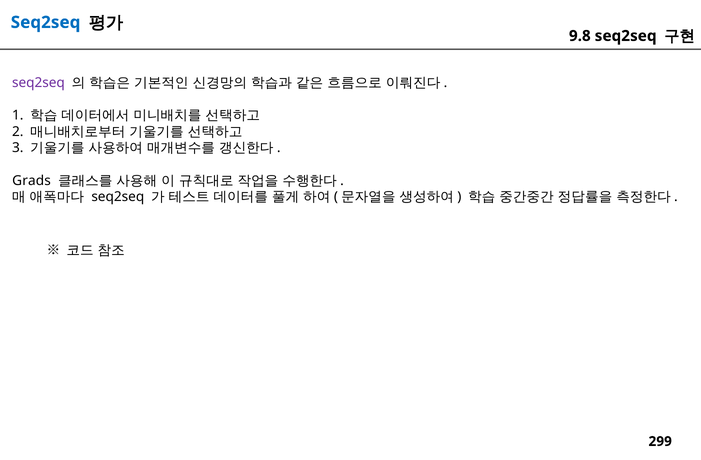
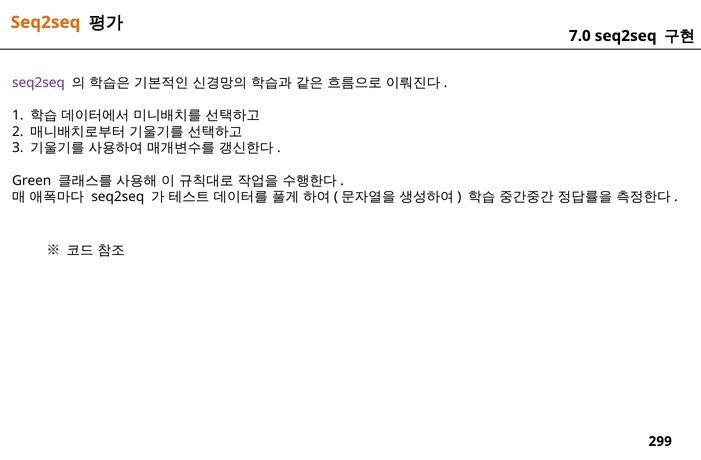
Seq2seq colour: blue -> orange (46, 22)
9.8: 9.8 -> 7.0 (580, 36)
Grads: Grads -> Green (32, 181)
